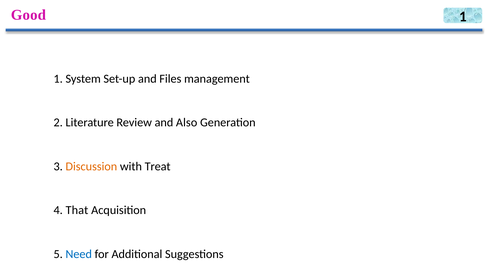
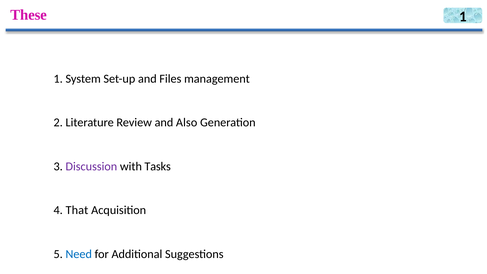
Good: Good -> These (29, 15)
Discussion colour: orange -> purple (91, 166)
Treat: Treat -> Tasks (158, 166)
